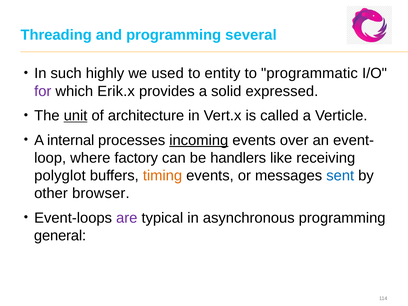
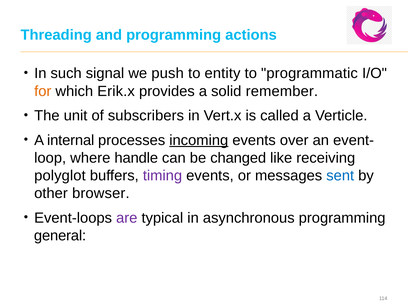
several: several -> actions (251, 35)
highly: highly -> signal (105, 73)
used: used -> push (168, 73)
for colour: purple -> orange (43, 91)
expressed: expressed -> remember (282, 91)
unit underline: present -> none (76, 116)
architecture: architecture -> subscribers (146, 116)
factory: factory -> handle (136, 158)
handlers: handlers -> changed (238, 158)
timing colour: orange -> purple (162, 176)
